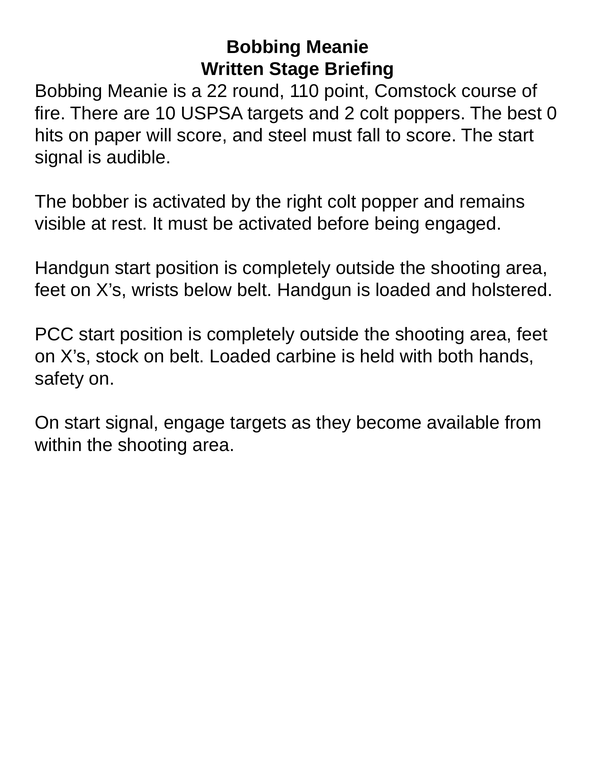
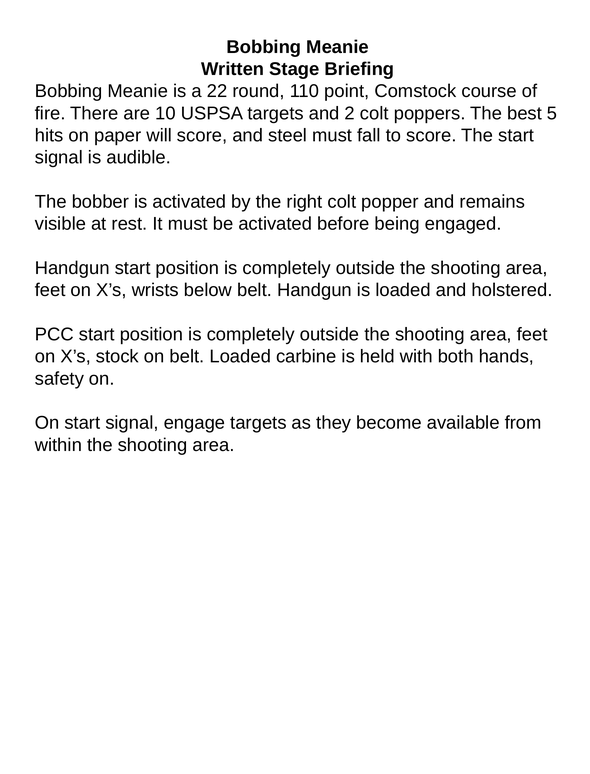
0: 0 -> 5 (552, 113)
